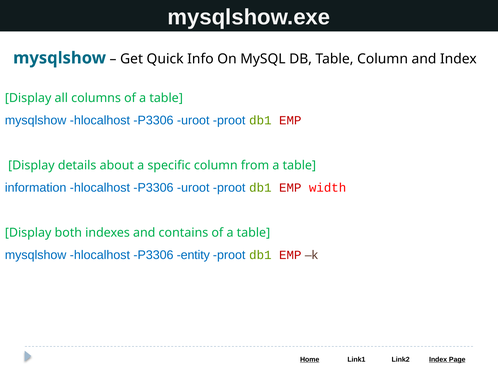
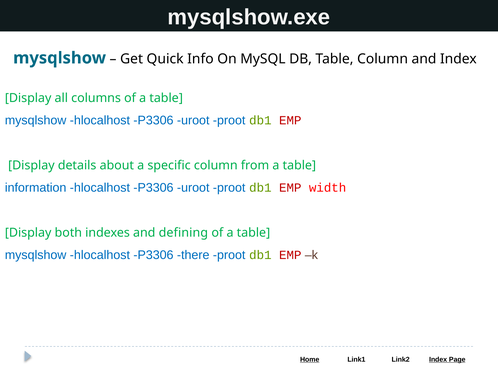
contains: contains -> defining (183, 232)
entity: entity -> there (193, 255)
